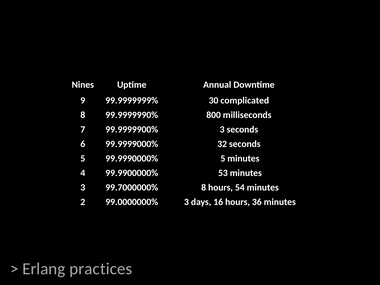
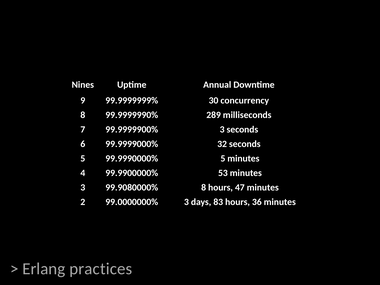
complicated: complicated -> concurrency (245, 101)
800: 800 -> 289 (214, 115)
99.7000000%: 99.7000000% -> 99.9080000% (132, 188)
54: 54 -> 47 (240, 188)
16: 16 -> 83 (218, 202)
